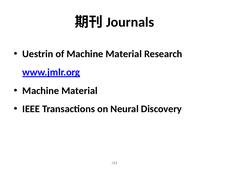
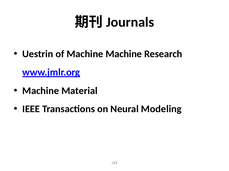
of Machine Material: Material -> Machine (124, 54)
Discovery: Discovery -> Modeling (161, 109)
